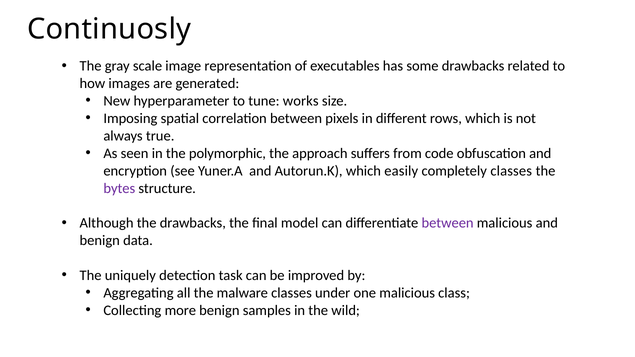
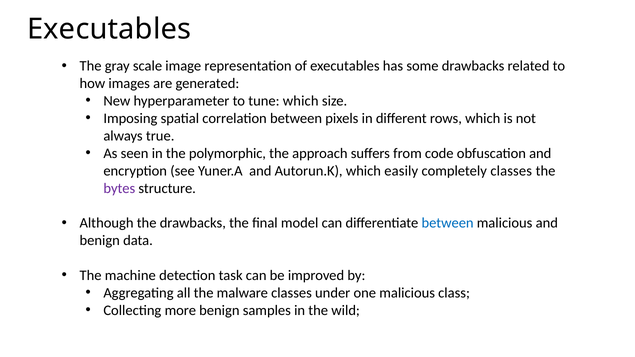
Continuosly: Continuosly -> Executables (109, 29)
tune works: works -> which (301, 101)
between colour: purple -> blue (448, 223)
uniquely: uniquely -> machine (130, 276)
